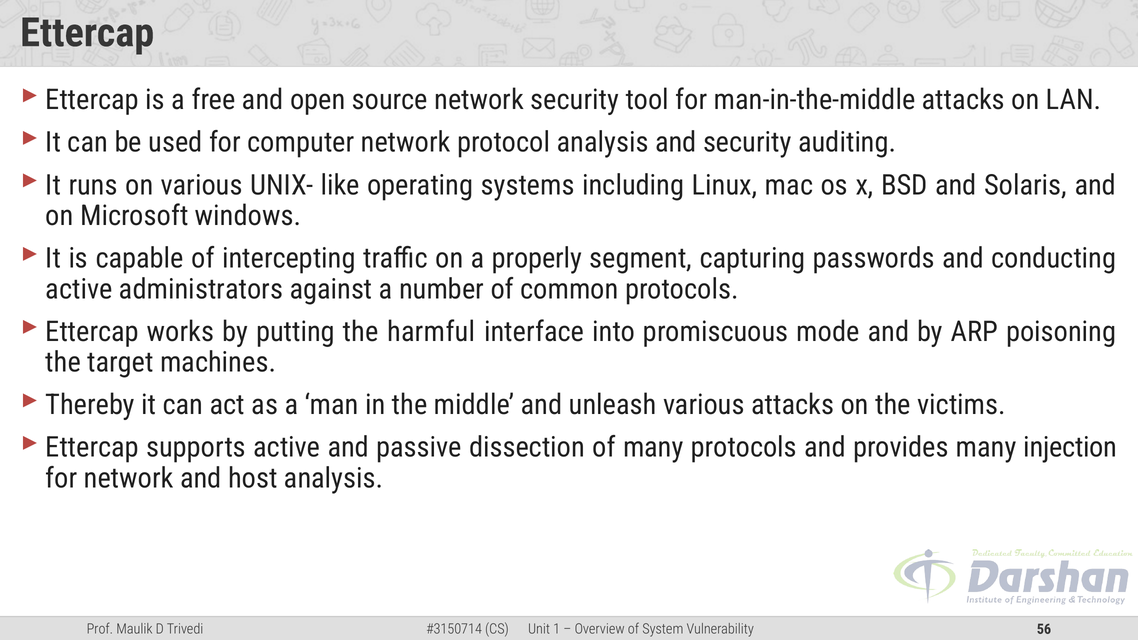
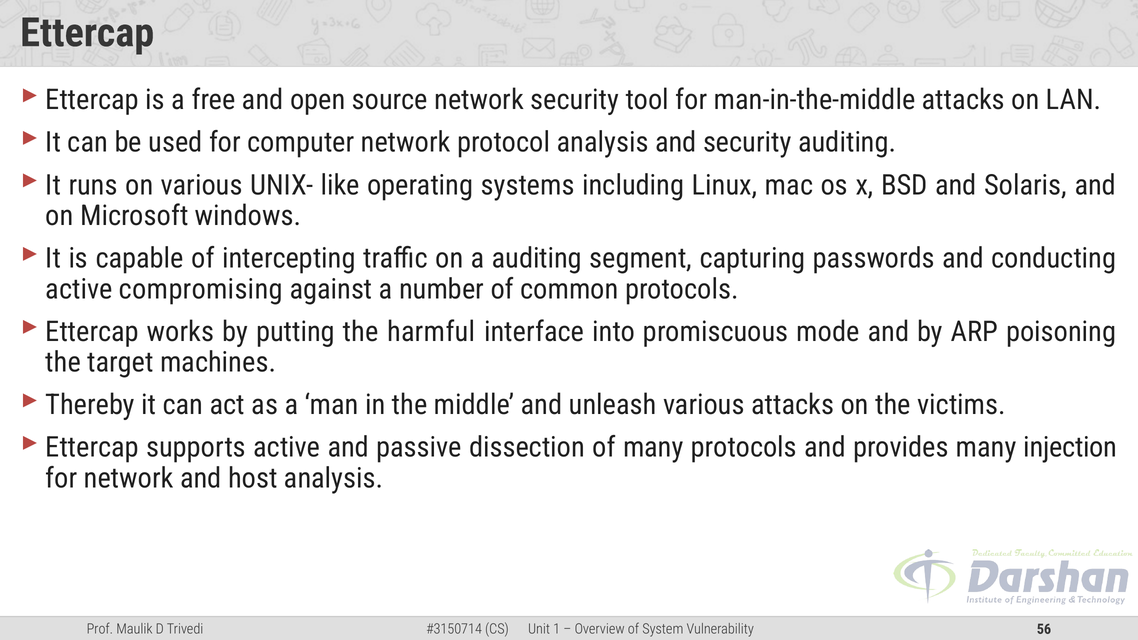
a properly: properly -> auditing (537, 258)
administrators: administrators -> compromising (201, 289)
